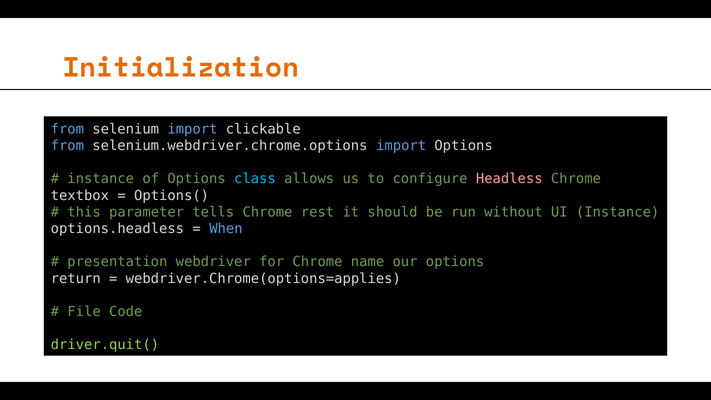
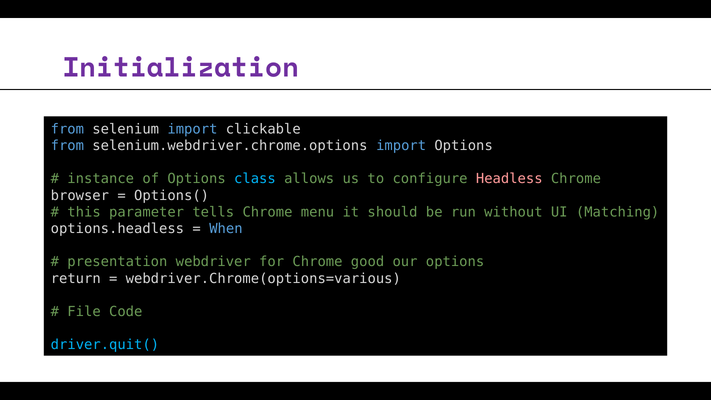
Initialization colour: orange -> purple (181, 68)
textbox: textbox -> browser (80, 195)
rest: rest -> menu (318, 212)
UI Instance: Instance -> Matching (618, 212)
name: name -> good (368, 262)
webdriver.Chrome(options=applies: webdriver.Chrome(options=applies -> webdriver.Chrome(options=various (263, 278)
driver.quit( colour: light green -> light blue (105, 345)
